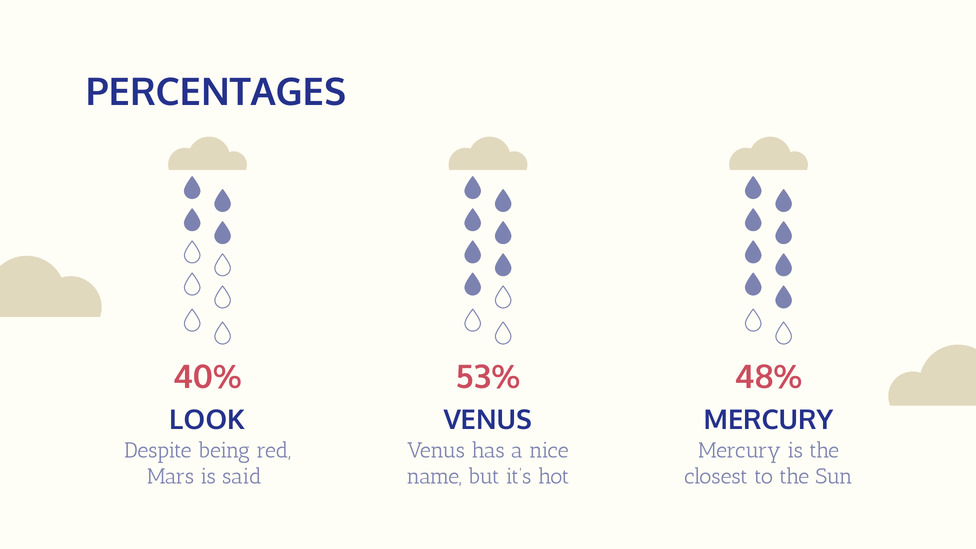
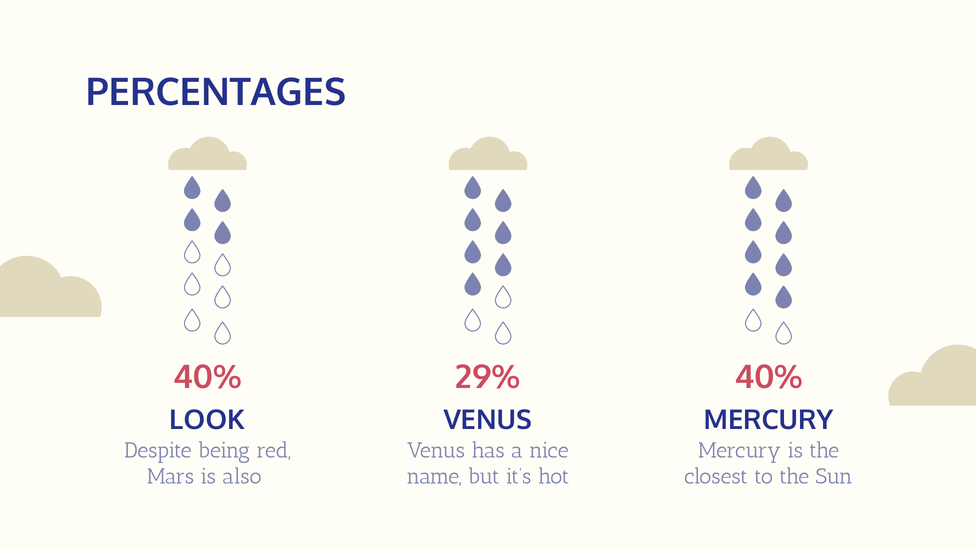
53%: 53% -> 29% (488, 377)
48%: 48% -> 40% (769, 377)
said: said -> also (242, 476)
